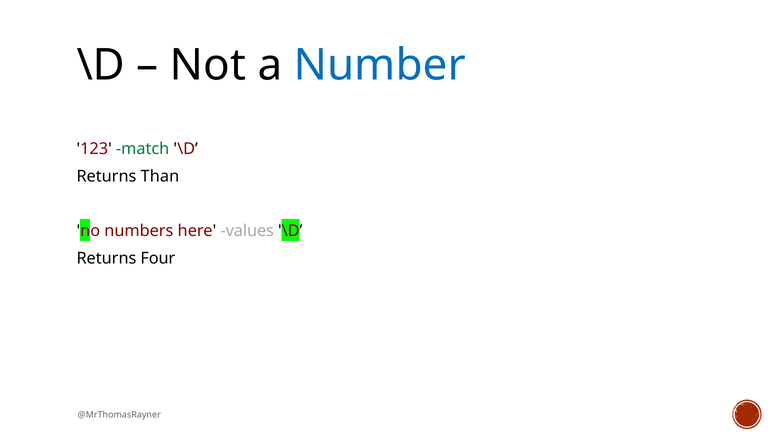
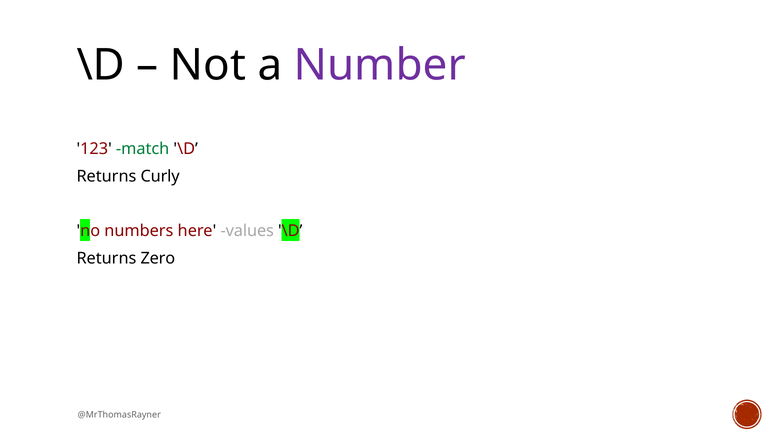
Number colour: blue -> purple (380, 65)
Than: Than -> Curly (160, 176)
Four: Four -> Zero (158, 259)
